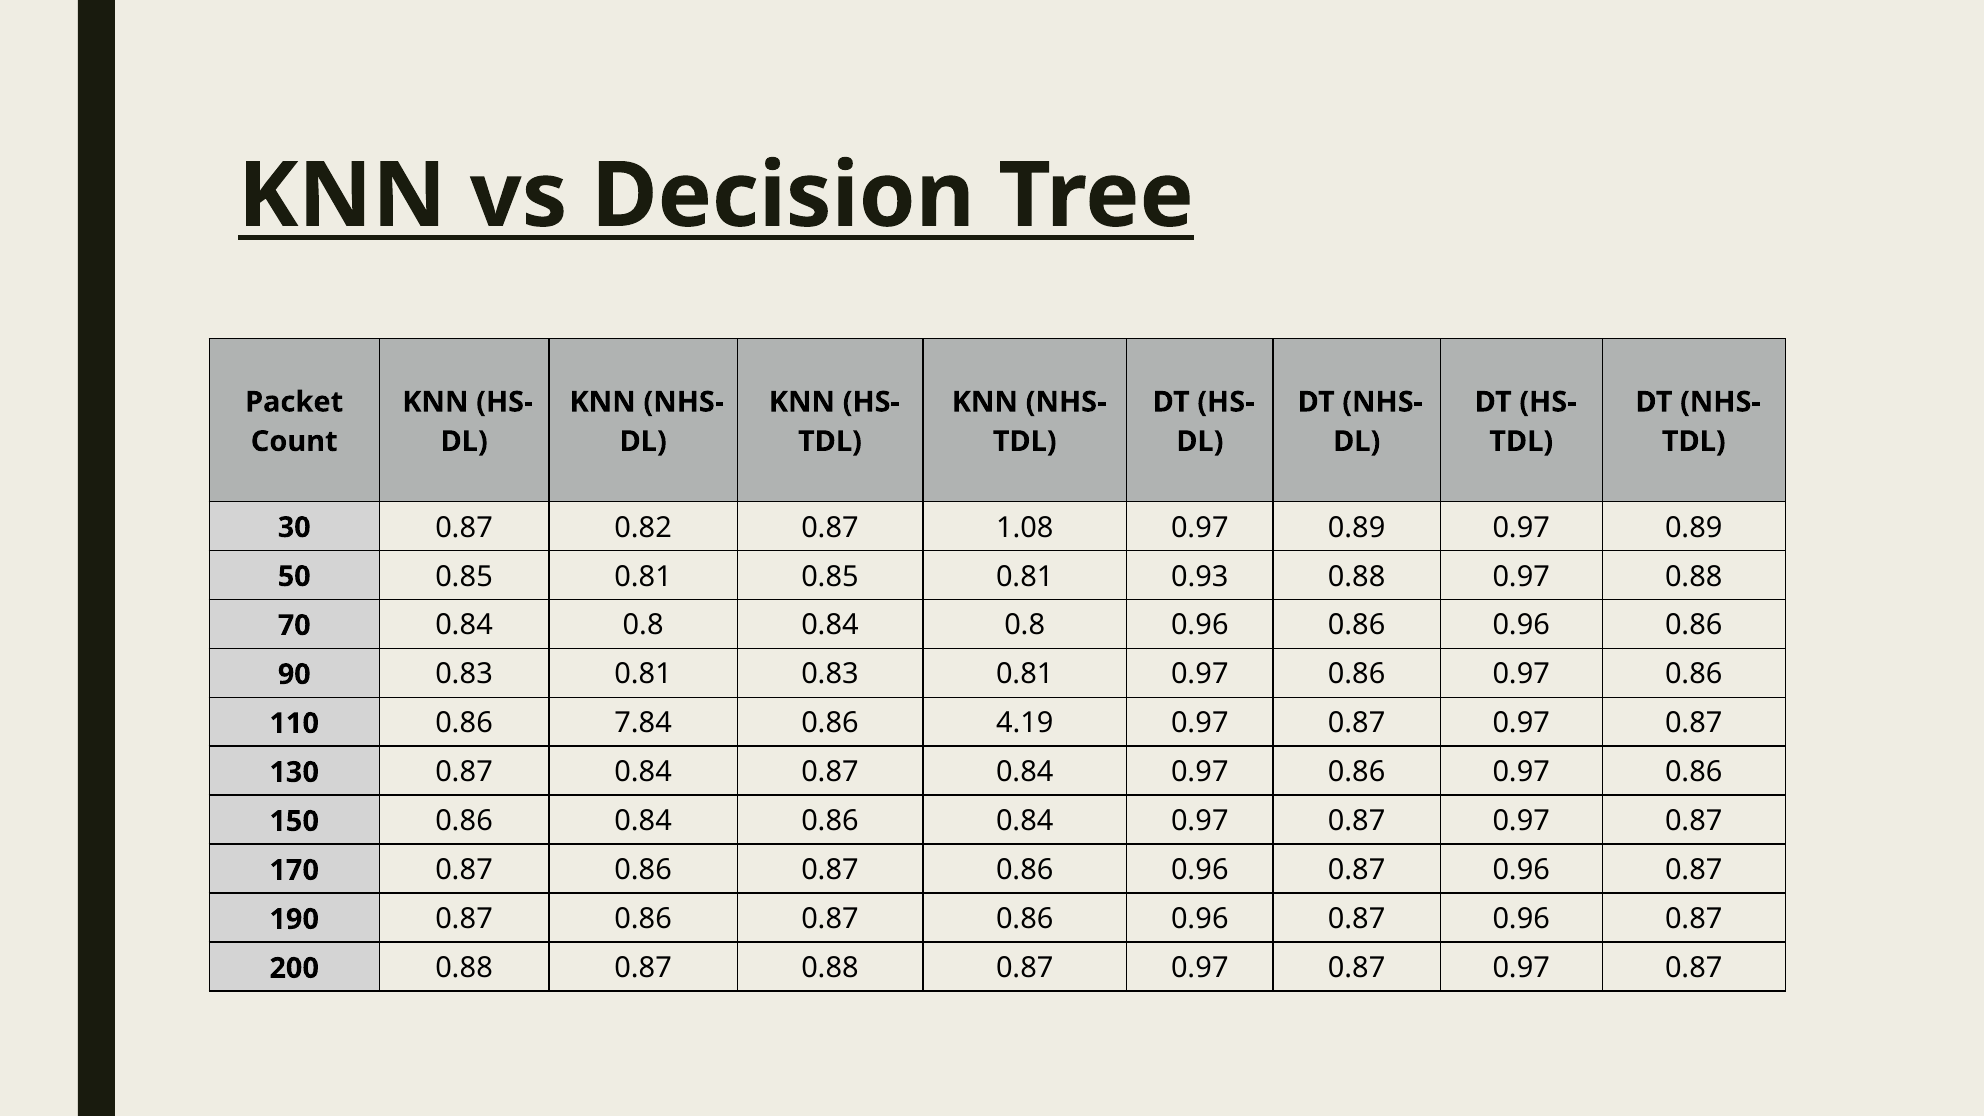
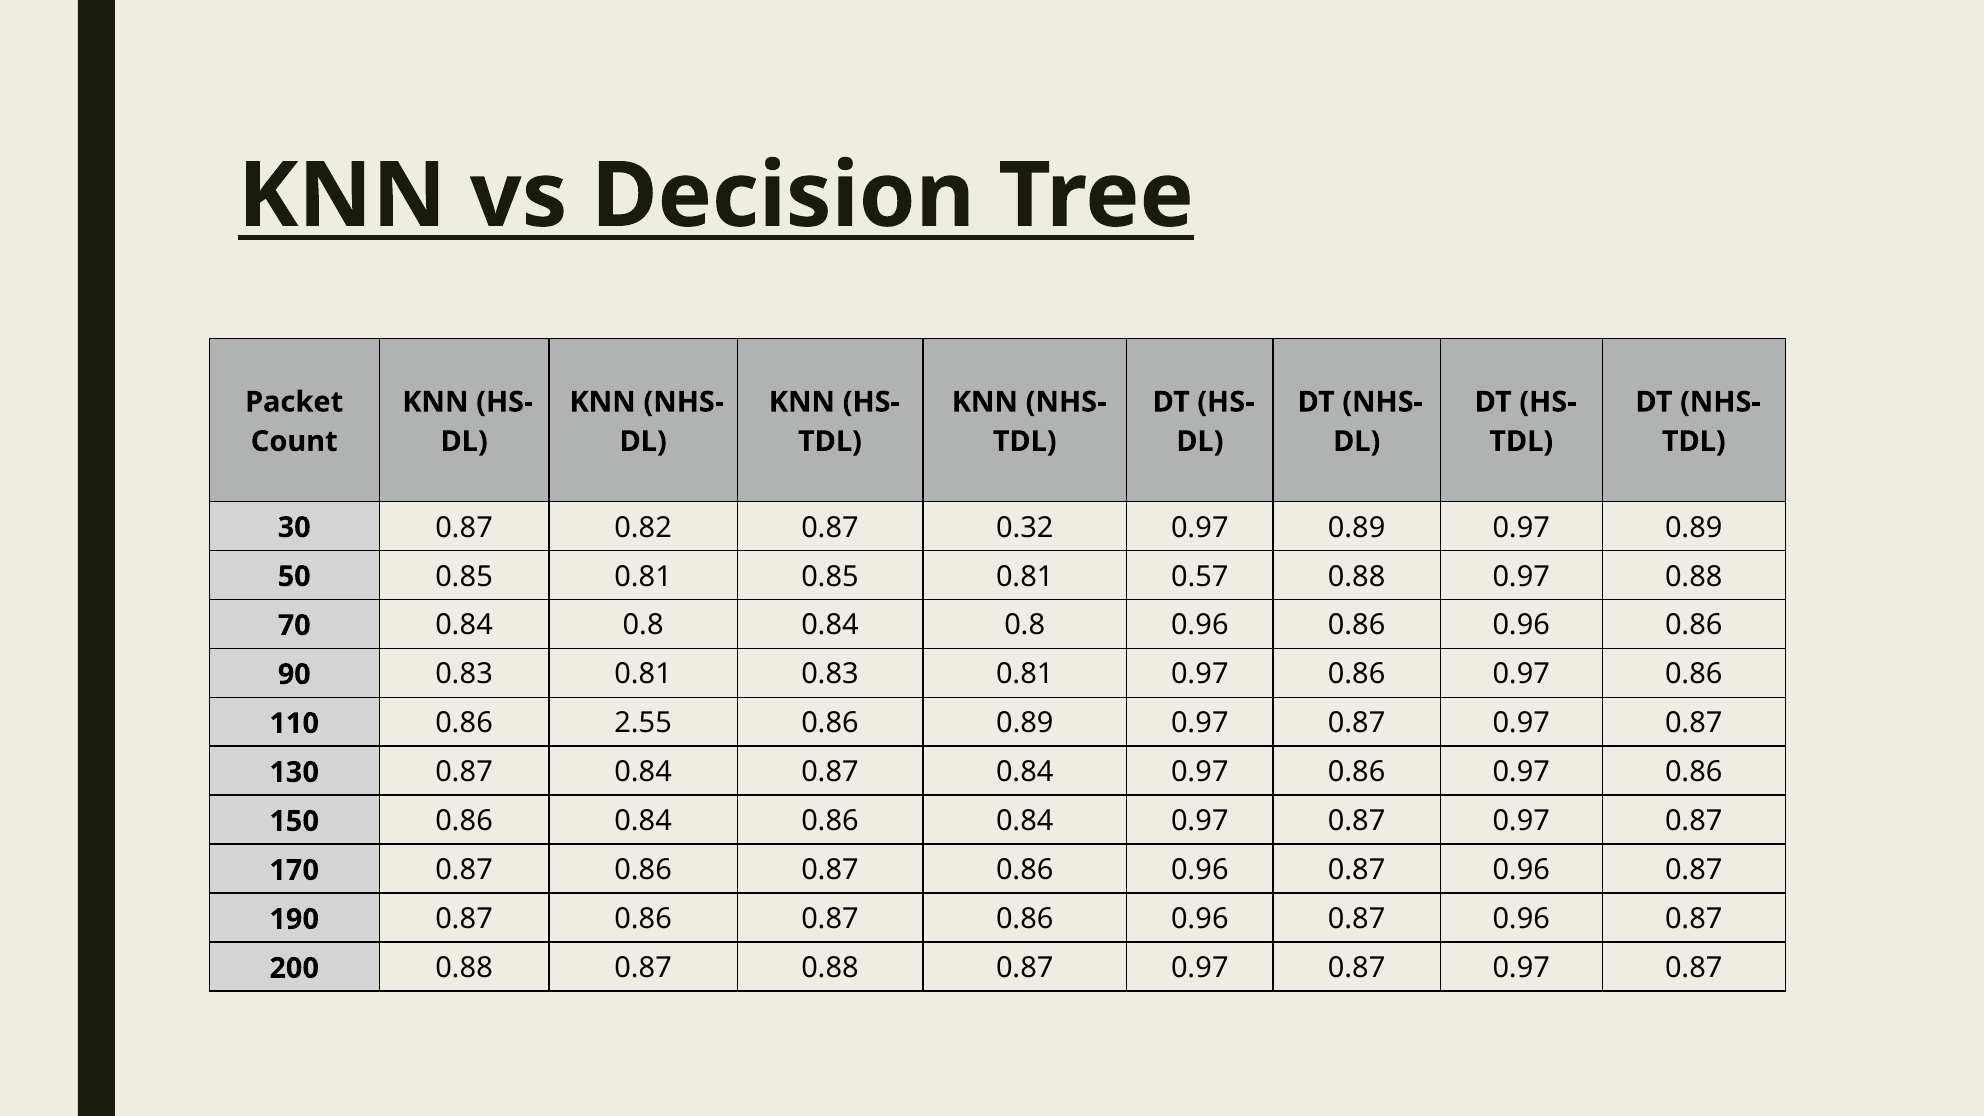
1.08: 1.08 -> 0.32 (1025, 527)
0.93: 0.93 -> 0.57 (1200, 576)
7.84: 7.84 -> 2.55 (643, 723)
0.86 4.19: 4.19 -> 0.89 (1025, 723)
